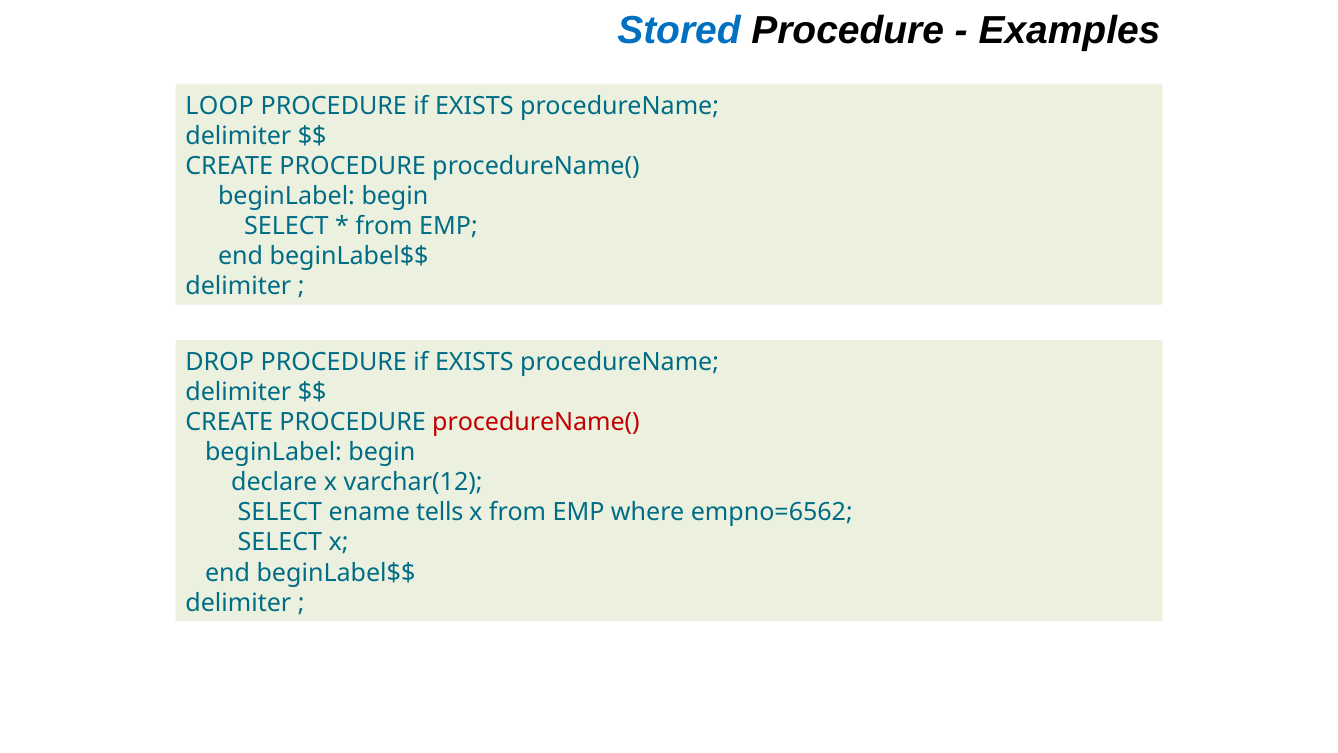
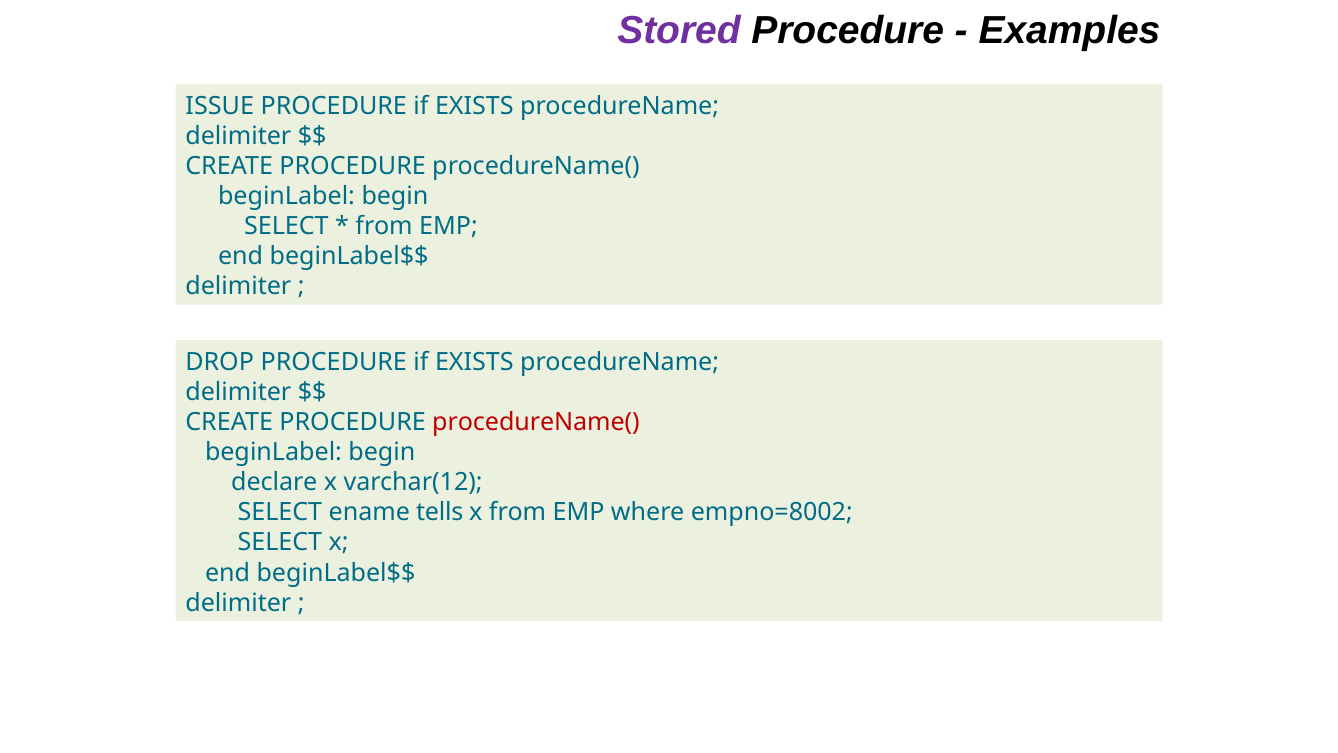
Stored colour: blue -> purple (679, 31)
LOOP: LOOP -> ISSUE (220, 106)
empno=6562: empno=6562 -> empno=8002 (772, 512)
